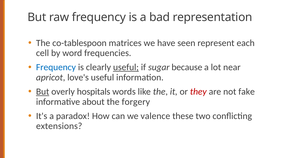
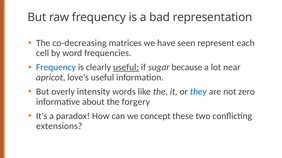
co-tablespoon: co-tablespoon -> co-decreasing (79, 43)
But underline: present -> none (43, 92)
hospitals: hospitals -> intensity (94, 92)
they colour: red -> blue (198, 92)
fake: fake -> zero (247, 92)
valence: valence -> concept (155, 116)
